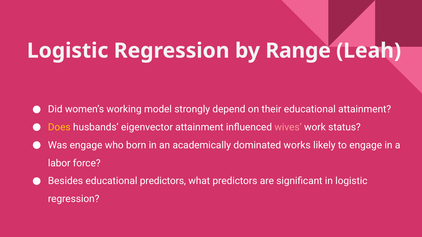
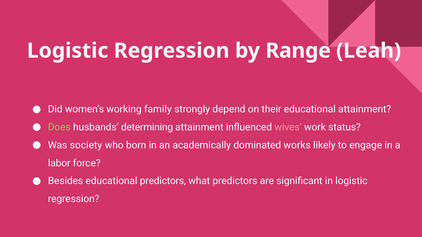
model: model -> family (158, 110)
Does colour: yellow -> light green (59, 127)
eigenvector: eigenvector -> determining (147, 127)
Was engage: engage -> society (86, 145)
